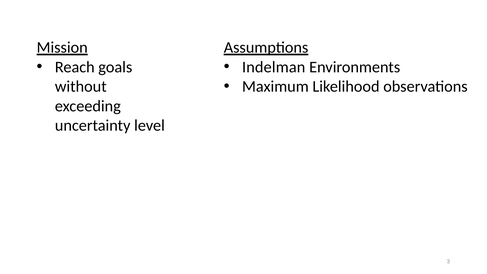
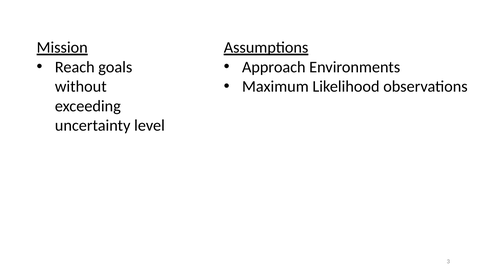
Indelman: Indelman -> Approach (274, 67)
